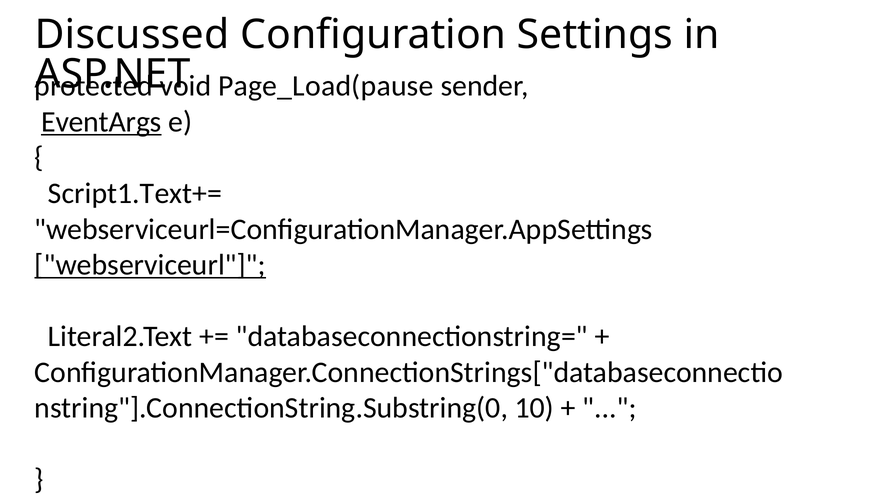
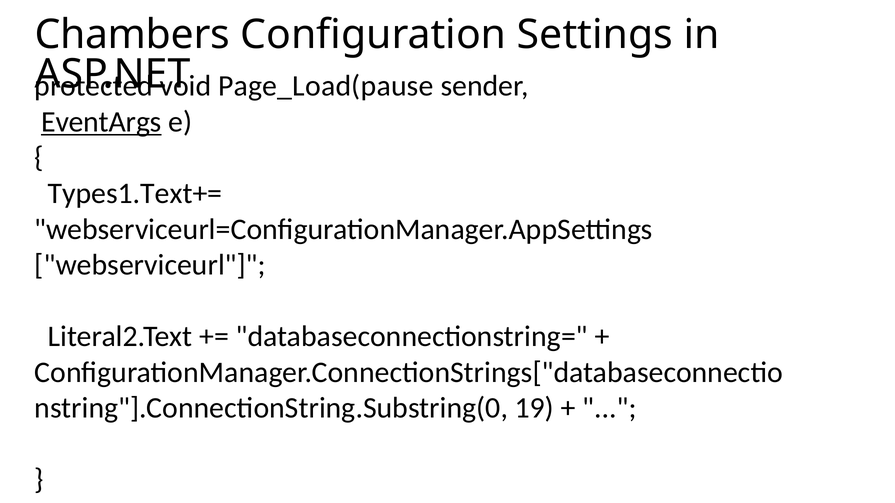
Discussed: Discussed -> Chambers (132, 35)
Script1.Text+=: Script1.Text+= -> Types1.Text+= (135, 194)
webserviceurl underline: present -> none (150, 265)
10: 10 -> 19 (534, 408)
